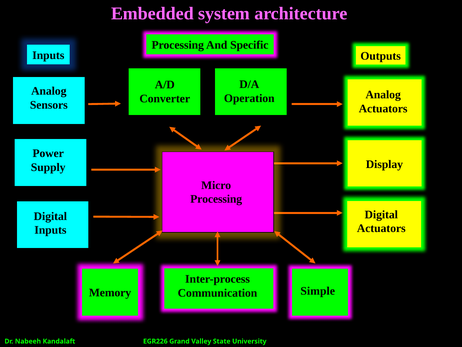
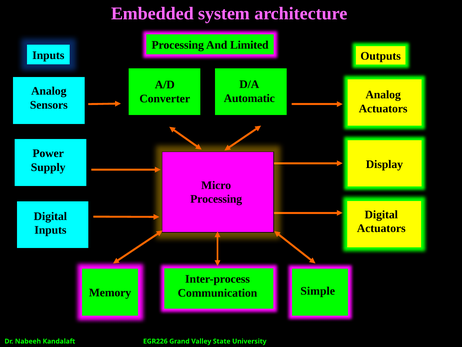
Specific: Specific -> Limited (249, 45)
Operation: Operation -> Automatic (249, 98)
